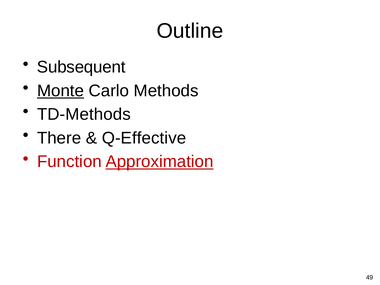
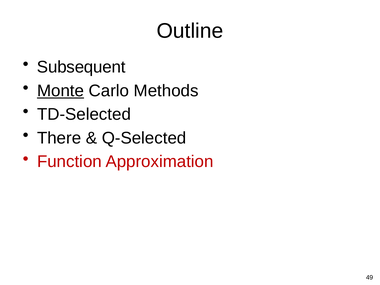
TD-Methods: TD-Methods -> TD-Selected (84, 114)
Q-Effective: Q-Effective -> Q-Selected (144, 138)
Approximation underline: present -> none (160, 162)
